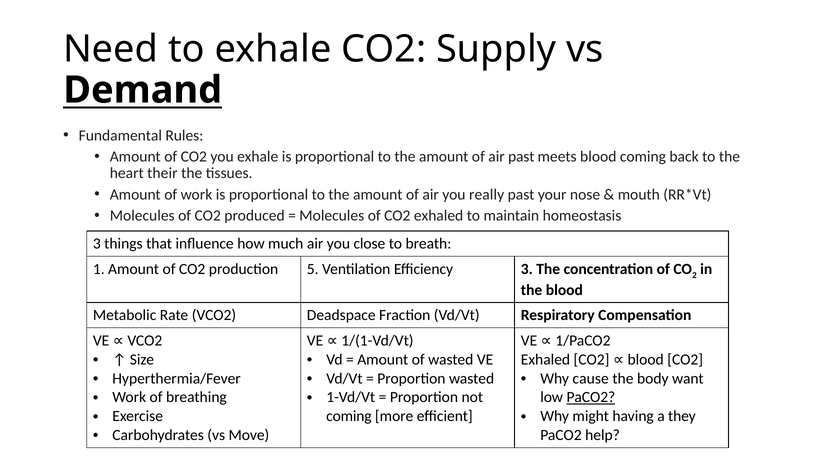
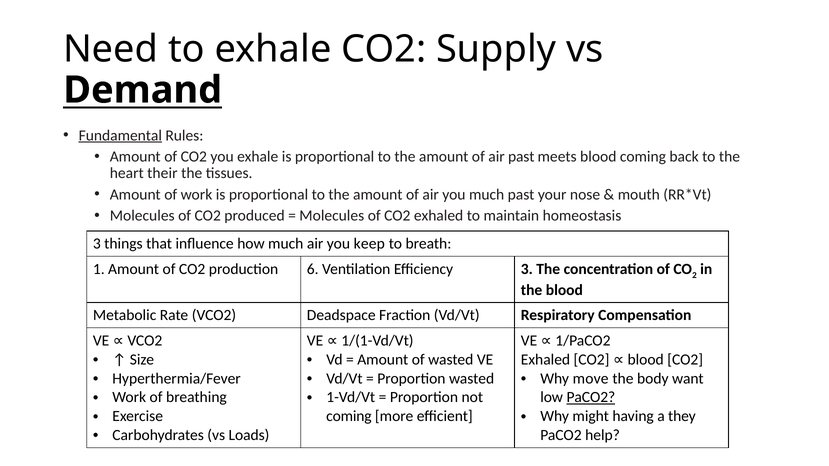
Fundamental underline: none -> present (120, 136)
you really: really -> much (487, 195)
close: close -> keep (369, 244)
5: 5 -> 6 (313, 269)
cause: cause -> move (591, 379)
Move: Move -> Loads (249, 436)
